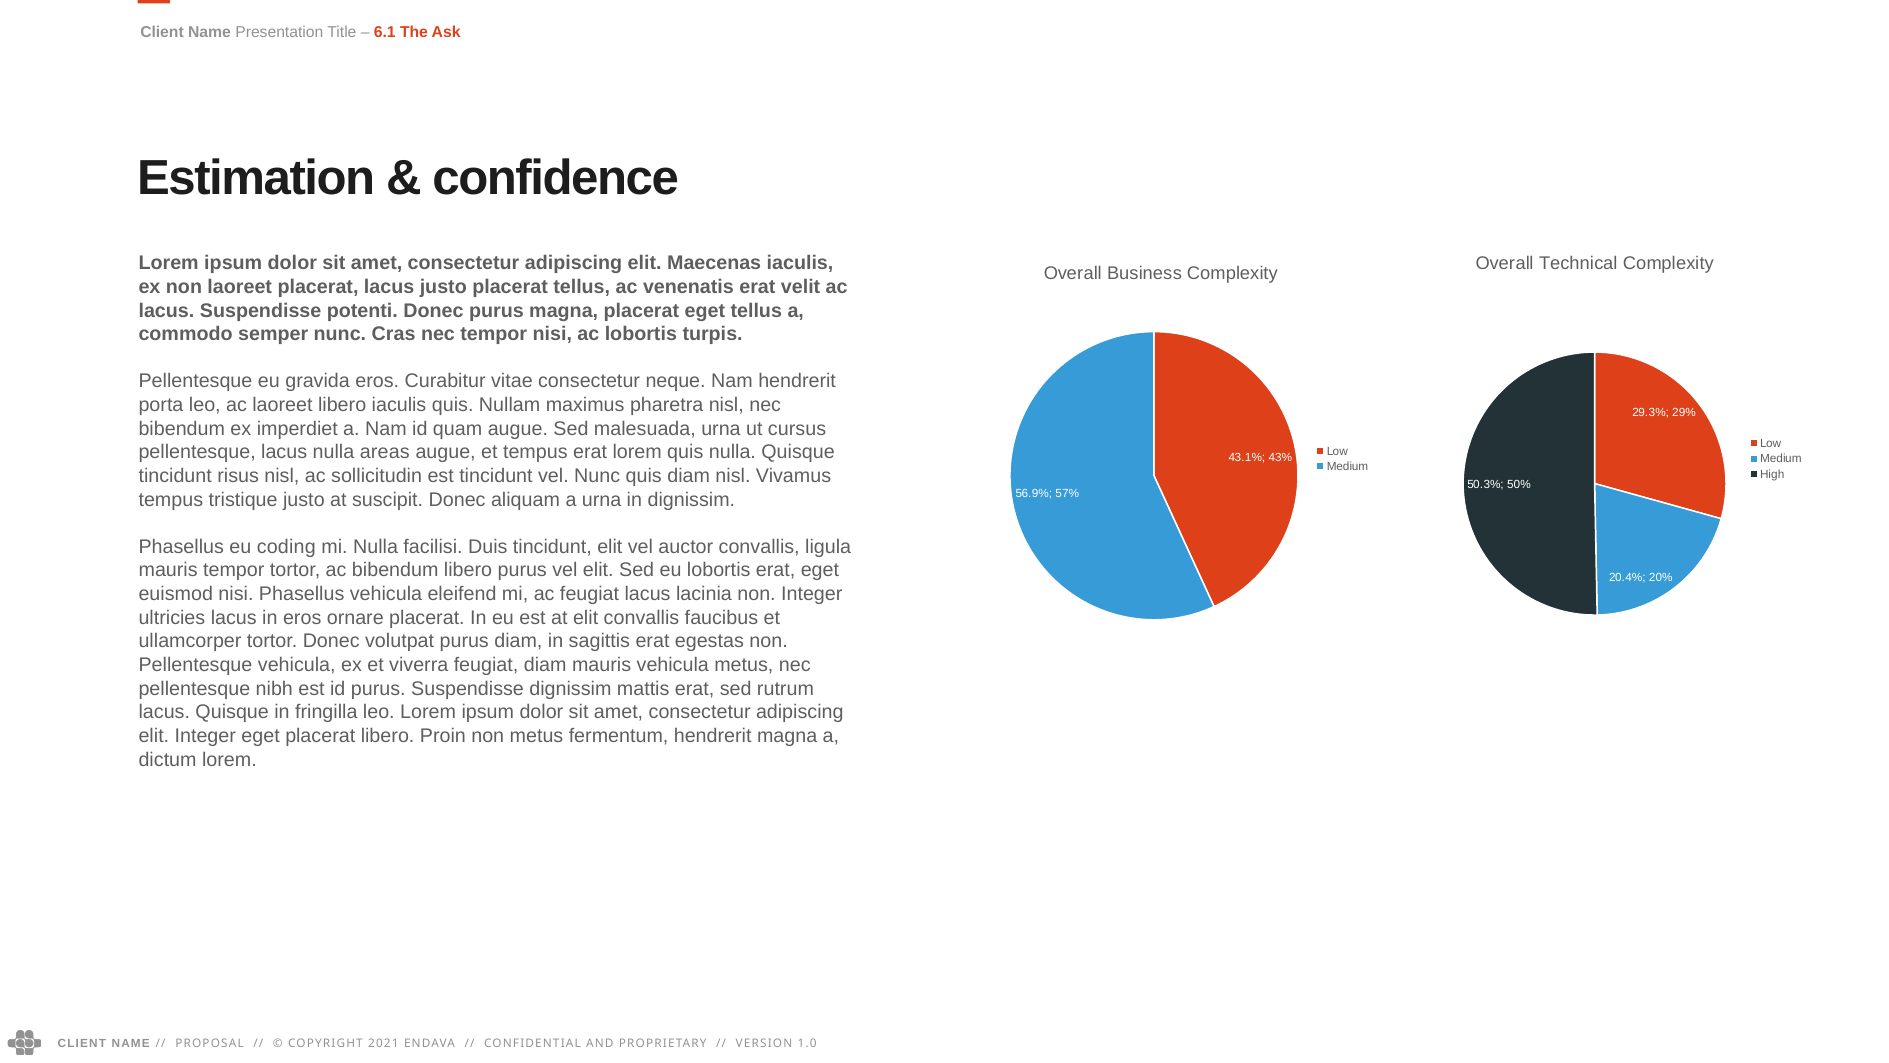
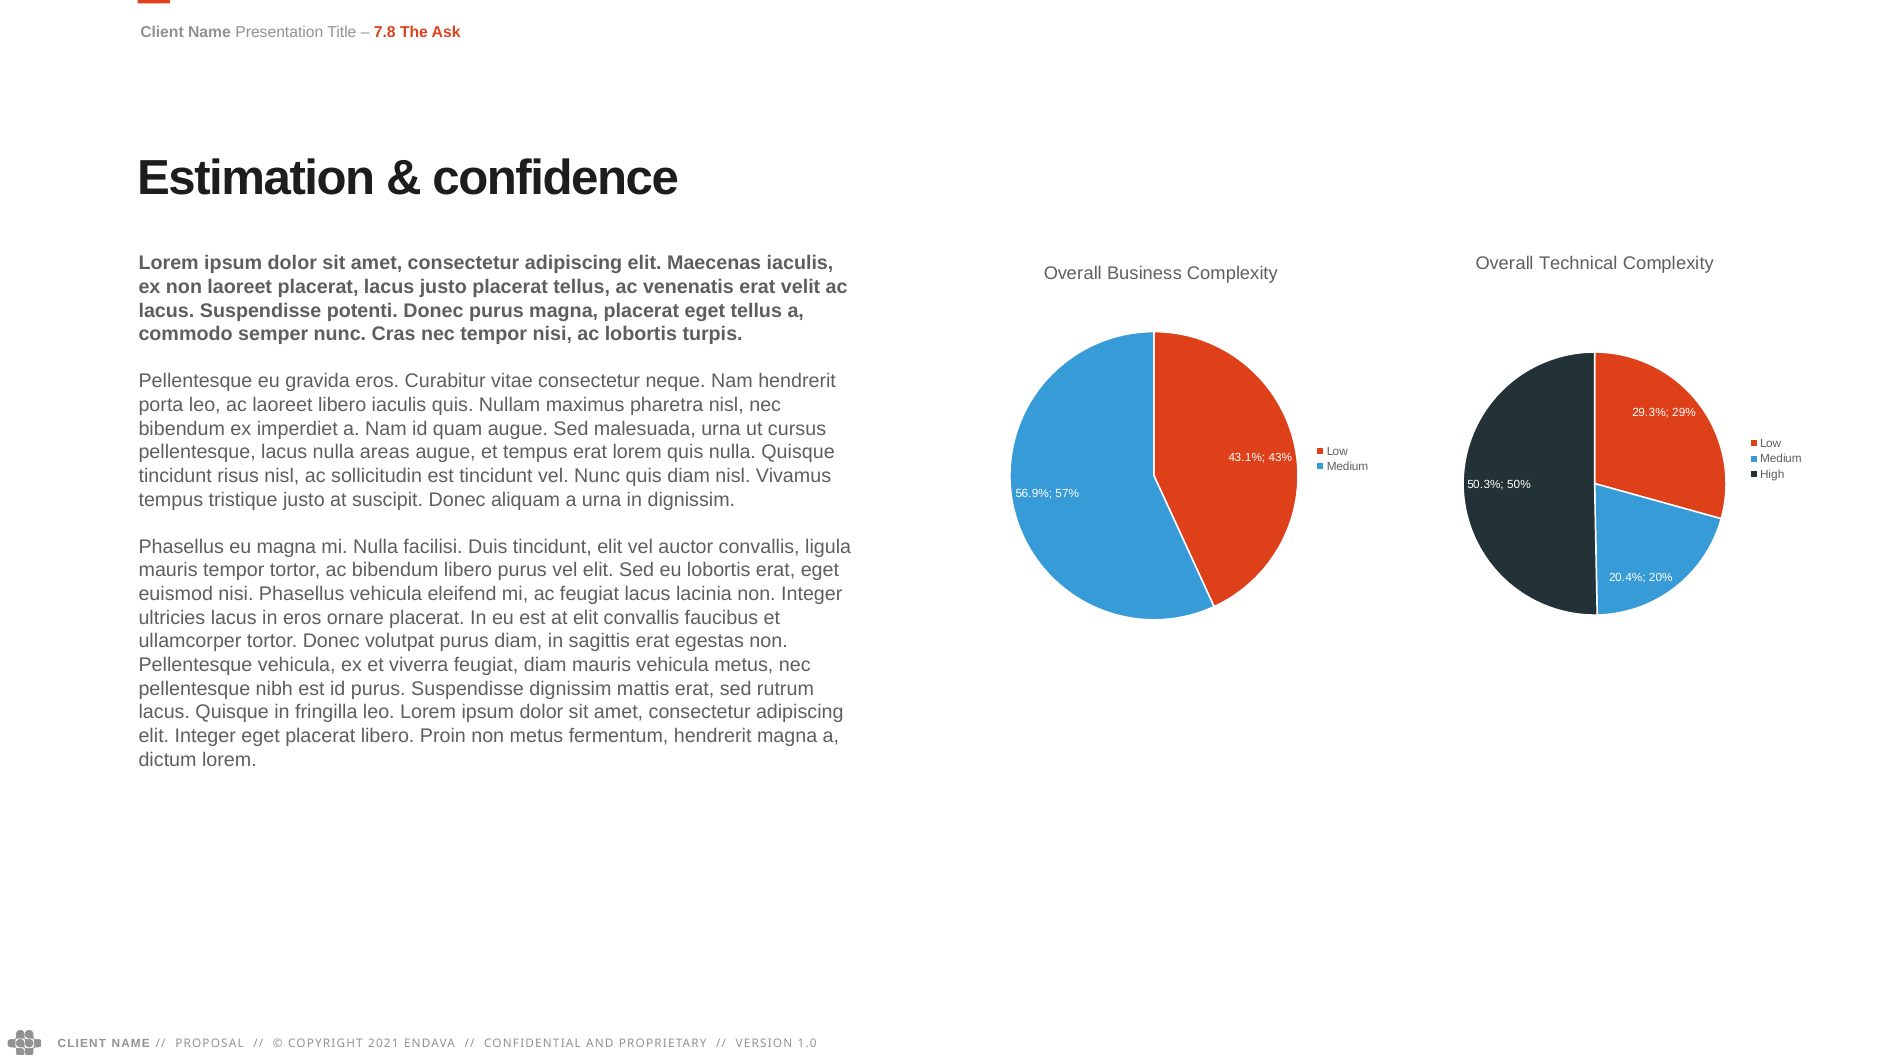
6.1: 6.1 -> 7.8 (385, 32)
eu coding: coding -> magna (286, 547)
